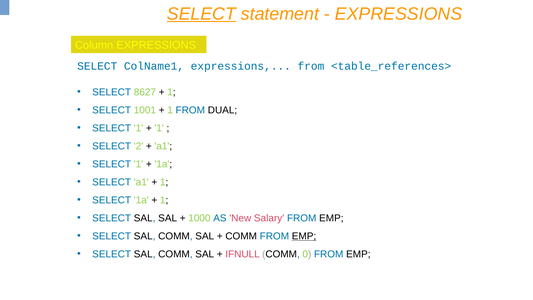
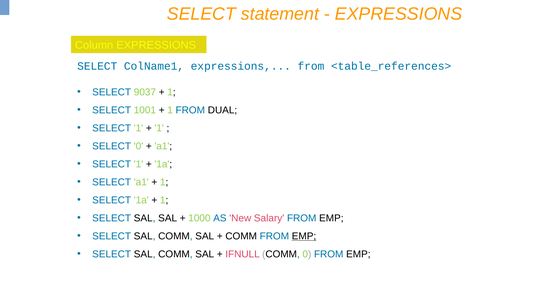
SELECT underline: present -> none (201, 14)
8627: 8627 -> 9037 (145, 92)
SELECT 2: 2 -> 0 (138, 146)
